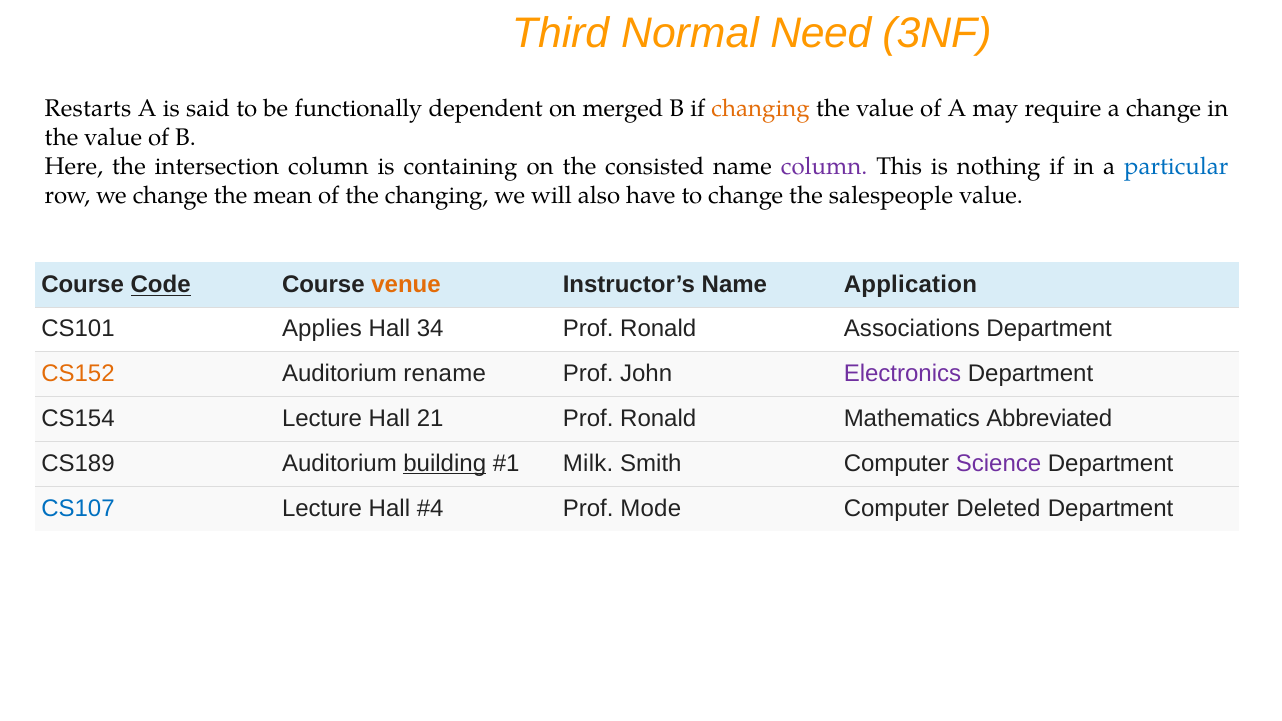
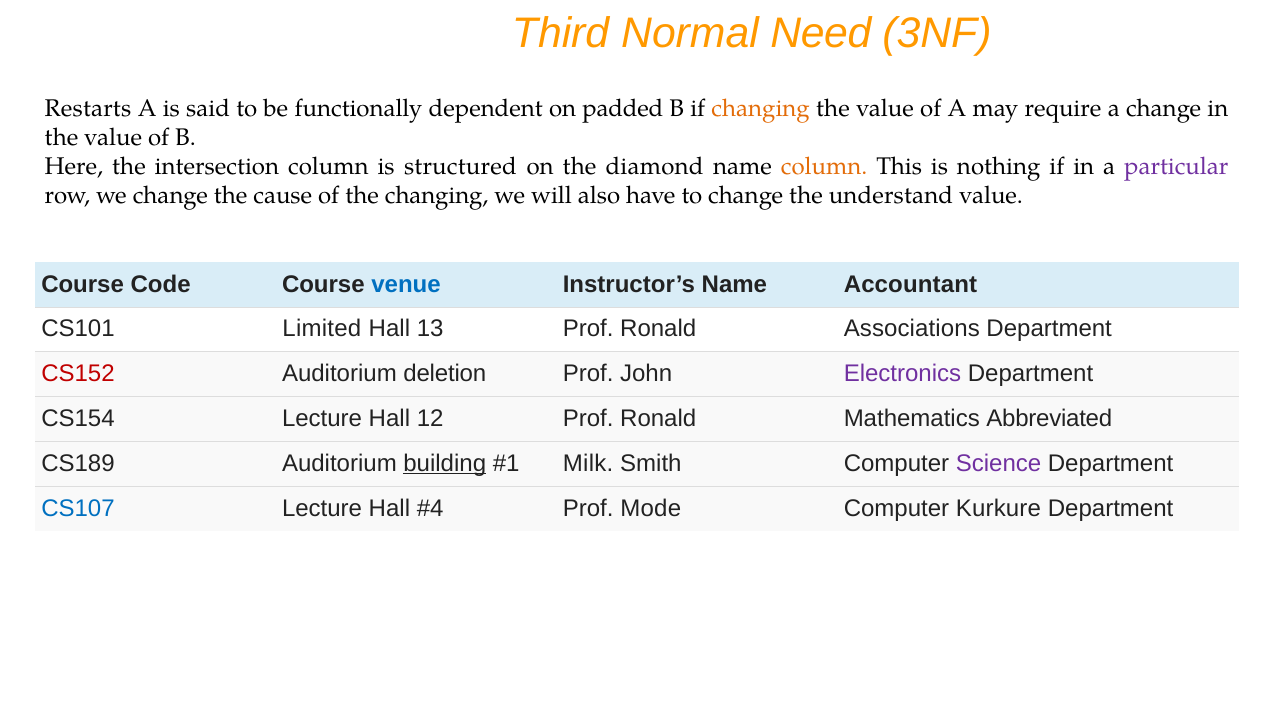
merged: merged -> padded (623, 109)
containing: containing -> structured (460, 167)
consisted: consisted -> diamond (655, 167)
column colour: purple -> orange (824, 167)
particular colour: blue -> purple (1176, 167)
mean: mean -> cause (283, 195)
salespeople: salespeople -> understand (891, 195)
Code underline: present -> none (161, 285)
venue colour: orange -> blue (406, 285)
Application: Application -> Accountant (910, 285)
Applies: Applies -> Limited (322, 329)
34: 34 -> 13 (430, 329)
CS152 colour: orange -> red (78, 374)
rename: rename -> deletion (445, 374)
21: 21 -> 12 (430, 419)
Deleted: Deleted -> Kurkure (998, 508)
